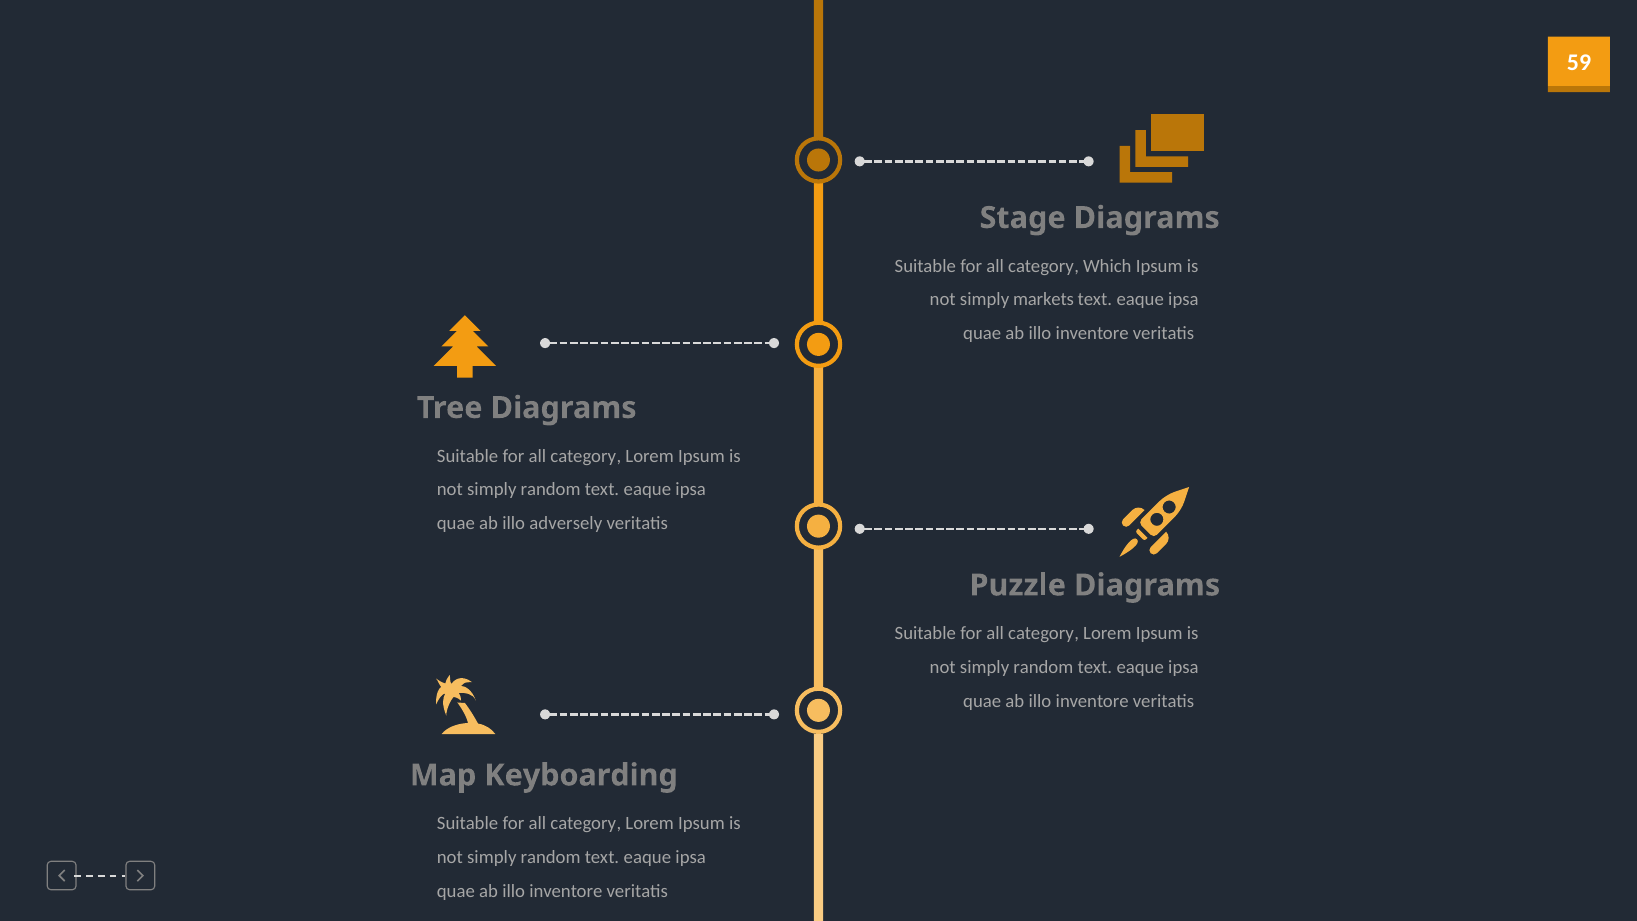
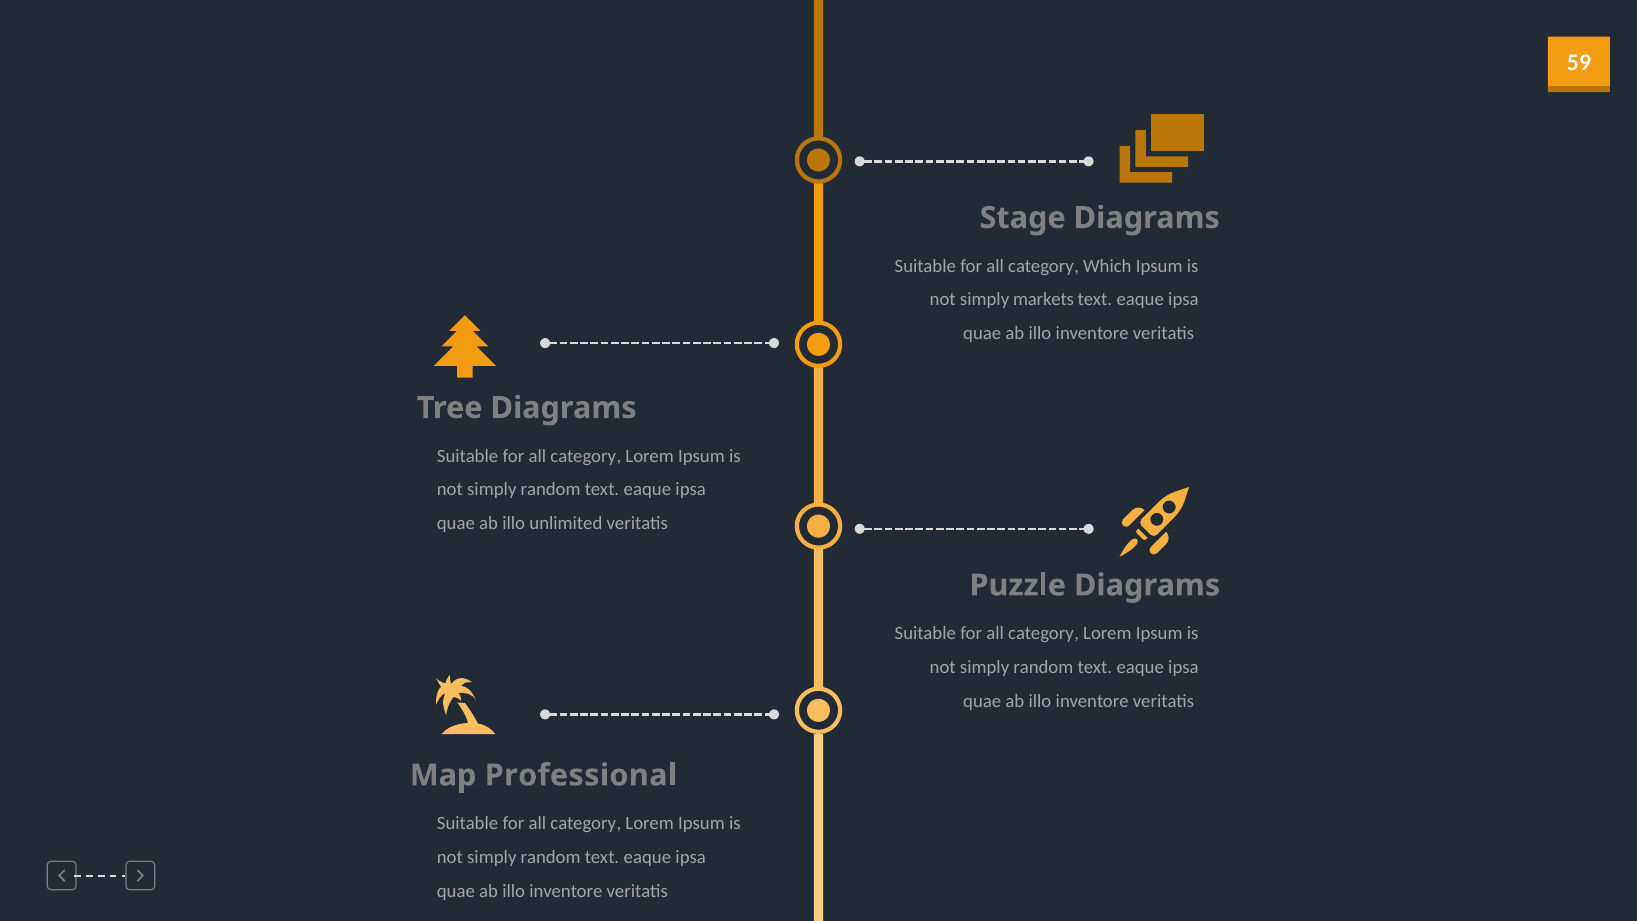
adversely: adversely -> unlimited (566, 523)
Keyboarding: Keyboarding -> Professional (581, 775)
